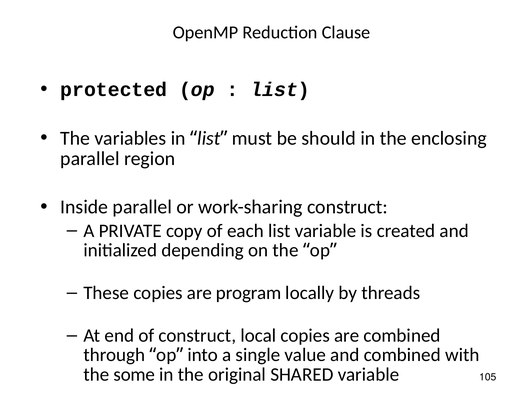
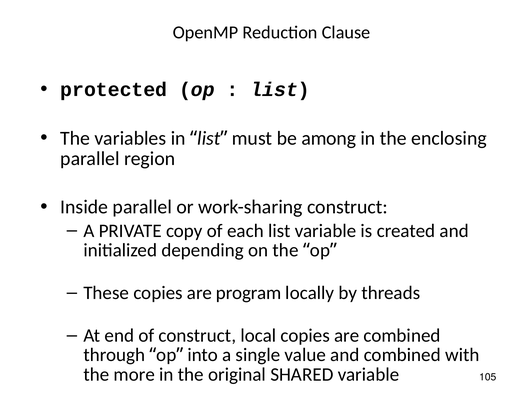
should: should -> among (329, 138)
some: some -> more (134, 374)
